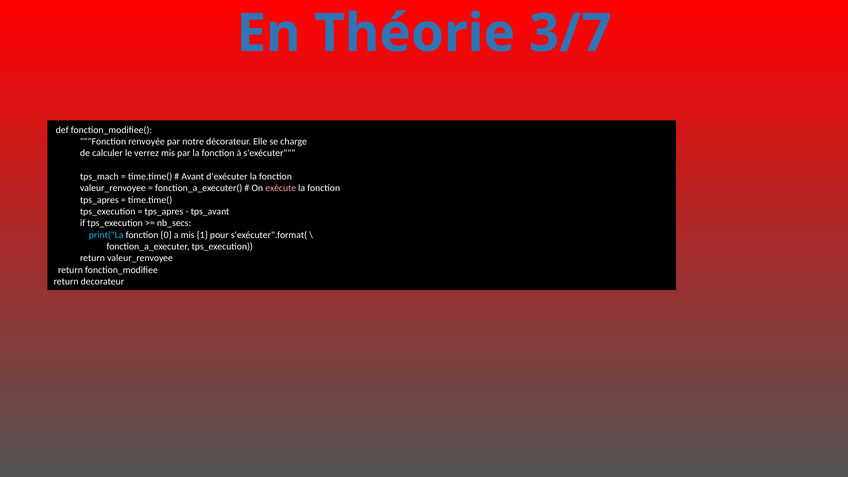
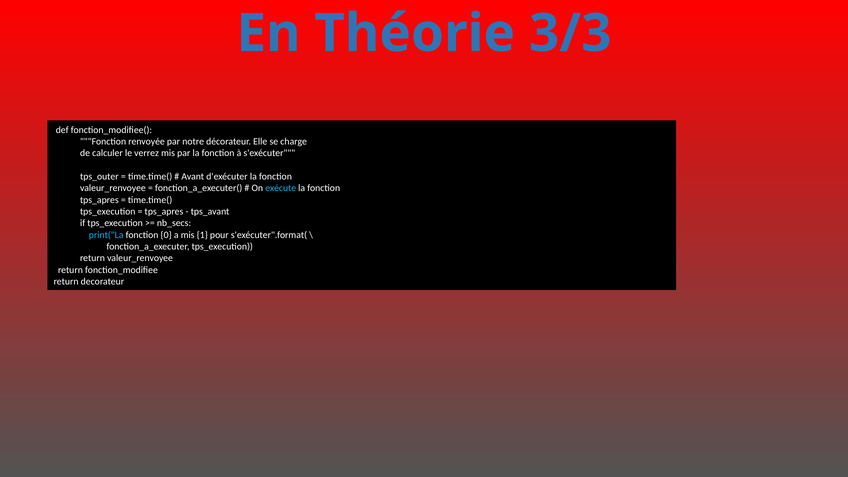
3/7: 3/7 -> 3/3 (570, 33)
tps_mach: tps_mach -> tps_outer (99, 177)
exécute colour: pink -> light blue (281, 188)
